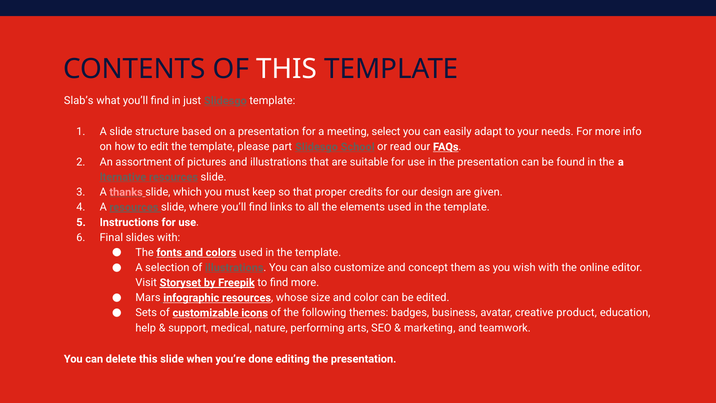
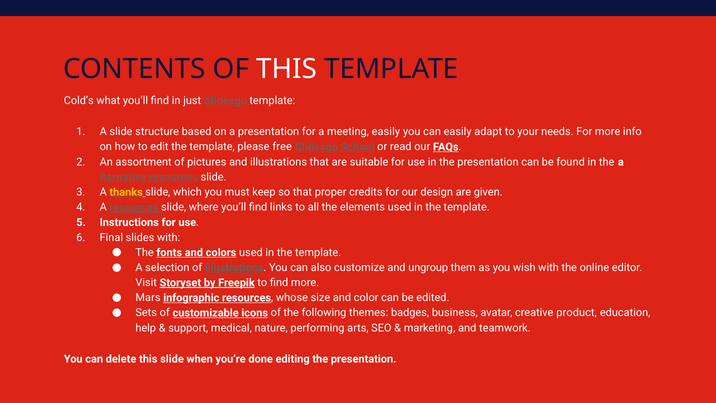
Slab’s: Slab’s -> Cold’s (79, 101)
meeting select: select -> easily (386, 132)
part: part -> free (282, 147)
thanks colour: pink -> yellow (126, 192)
concept: concept -> ungroup (428, 267)
